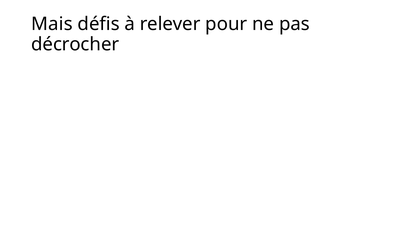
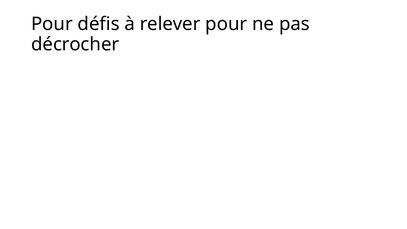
Mais: Mais -> Pour (52, 24)
